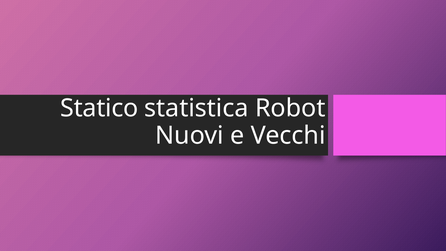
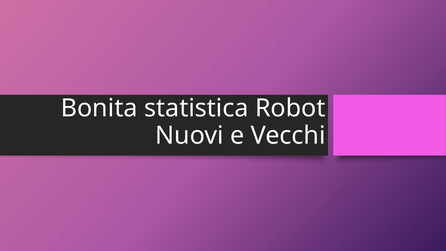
Statico: Statico -> Bonita (99, 108)
